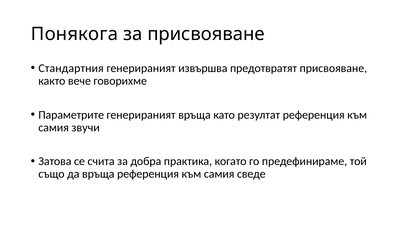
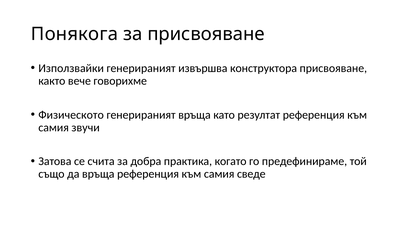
Стандартния: Стандартния -> Използвайки (71, 68)
предотвратят: предотвратят -> конструктора (264, 68)
Параметрите: Параметрите -> Физическото (71, 115)
